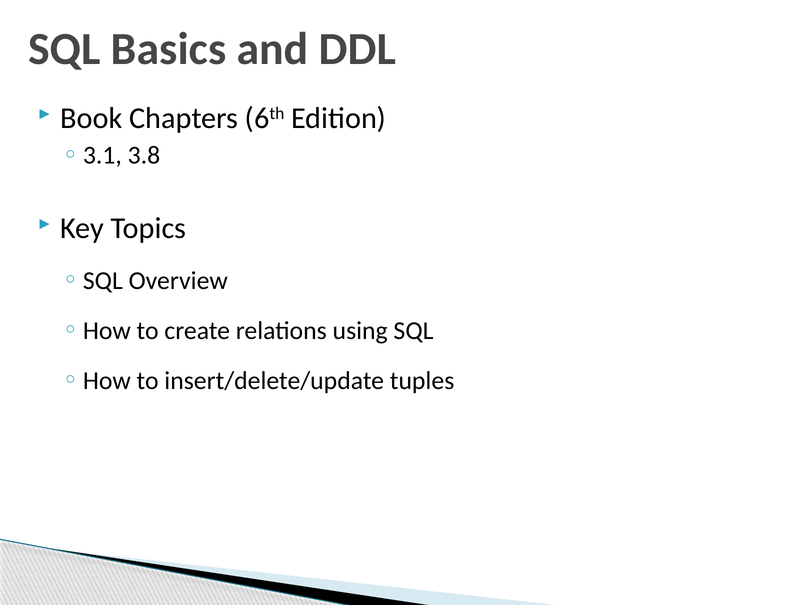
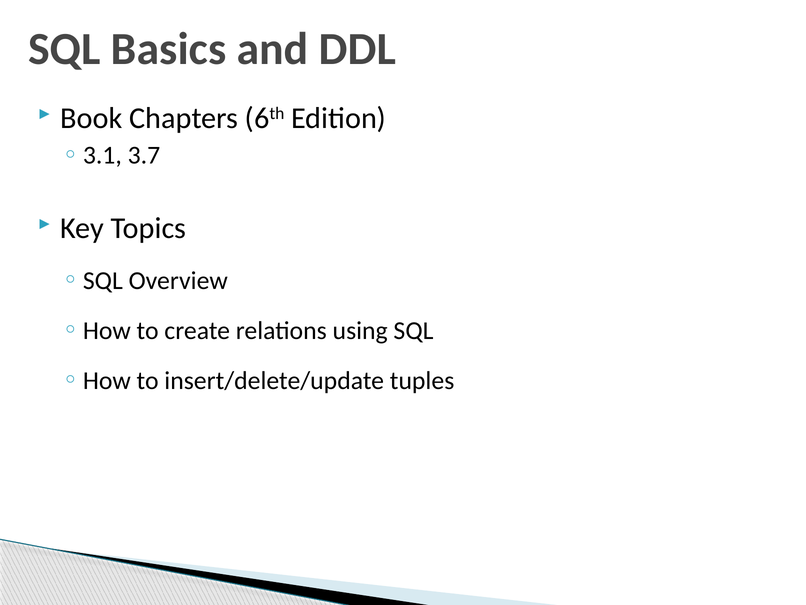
3.8: 3.8 -> 3.7 (144, 155)
